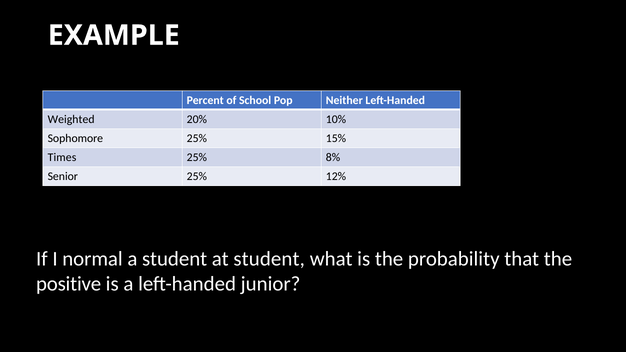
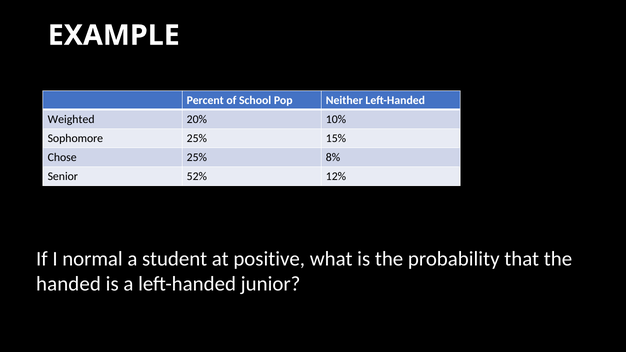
Times: Times -> Chose (62, 157)
Senior 25%: 25% -> 52% (197, 176)
at student: student -> positive (269, 259)
positive: positive -> handed (68, 284)
